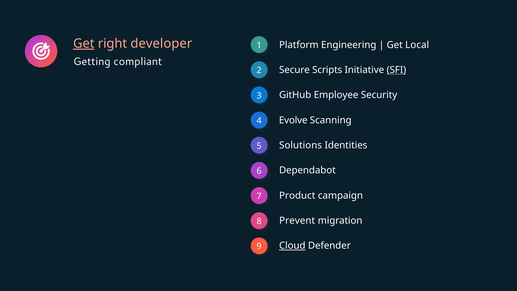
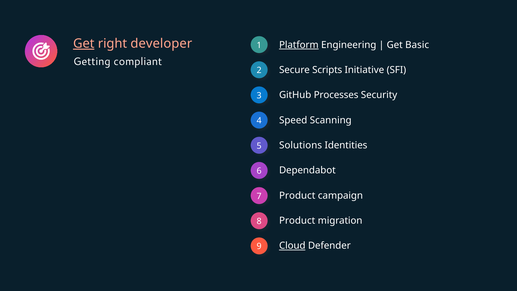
Platform underline: none -> present (299, 45)
Local: Local -> Basic (417, 45)
SFI underline: present -> none (396, 70)
Employee: Employee -> Processes (336, 95)
Evolve: Evolve -> Speed (293, 120)
Prevent: Prevent -> Product (297, 220)
